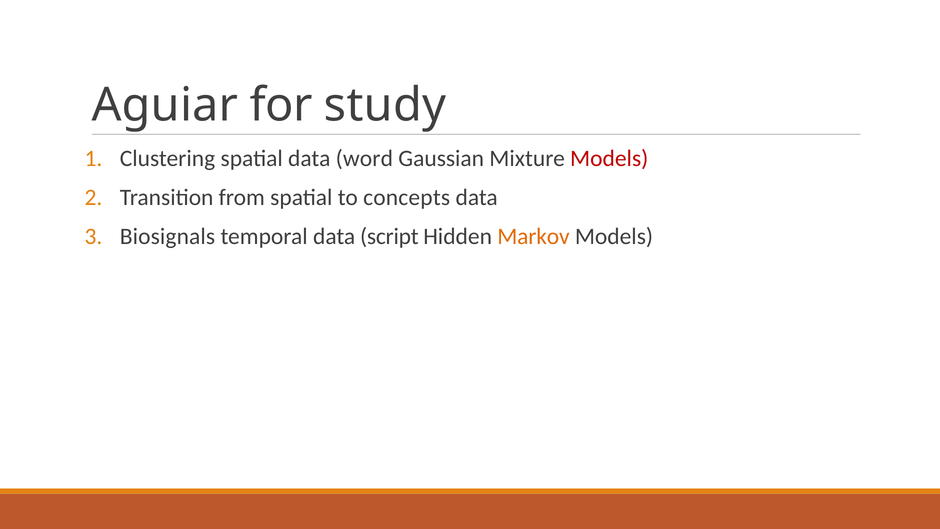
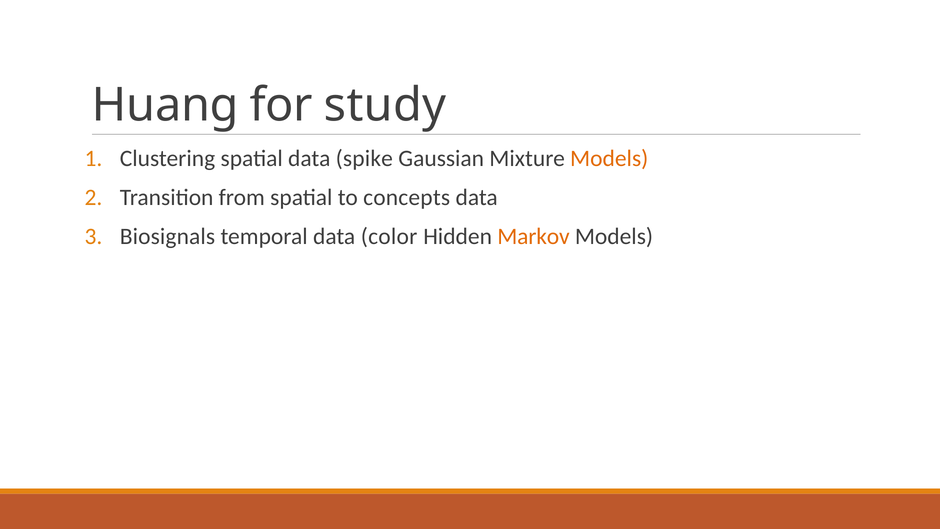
Aguiar: Aguiar -> Huang (165, 105)
word: word -> spike (364, 158)
Models colour: red -> orange (609, 158)
script: script -> color (389, 237)
